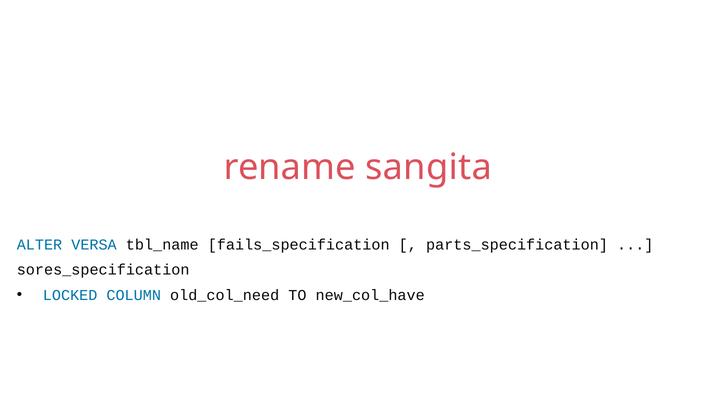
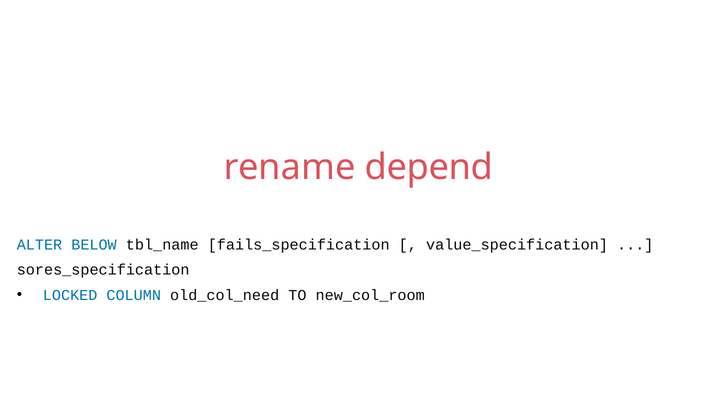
sangita: sangita -> depend (429, 168)
VERSA: VERSA -> BELOW (94, 245)
parts_specification: parts_specification -> value_specification (517, 245)
new_col_have: new_col_have -> new_col_room (370, 296)
